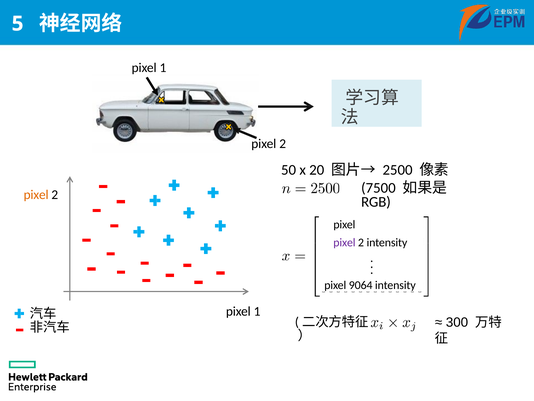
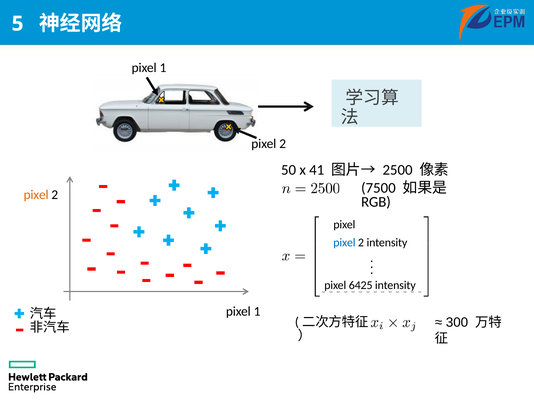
20: 20 -> 41 (317, 170)
pixel colour: purple -> blue (344, 242)
9064: 9064 -> 6425 (361, 285)
